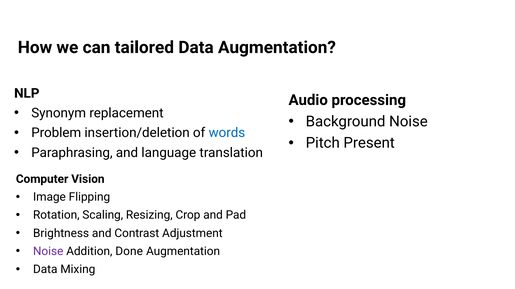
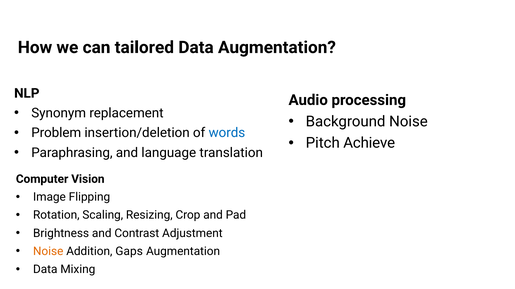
Present: Present -> Achieve (369, 143)
Noise colour: purple -> orange (48, 252)
Done: Done -> Gaps (129, 252)
